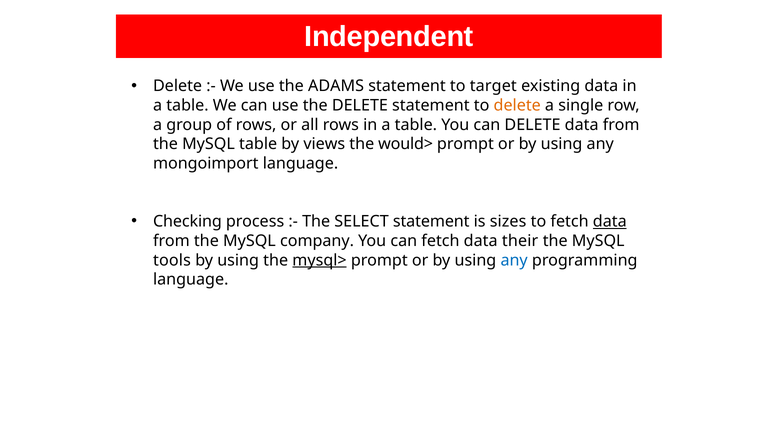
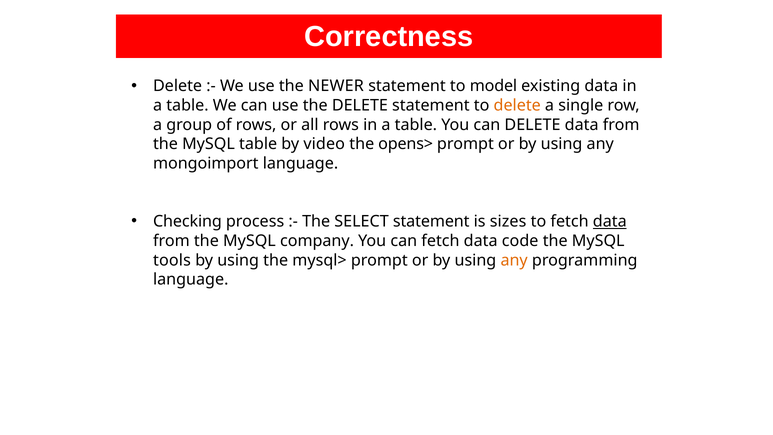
Independent: Independent -> Correctness (389, 37)
ADAMS: ADAMS -> NEWER (336, 86)
target: target -> model (493, 86)
views: views -> video (324, 144)
would>: would> -> opens> (406, 144)
their: their -> code (520, 241)
mysql> underline: present -> none (320, 260)
any colour: blue -> orange (514, 260)
